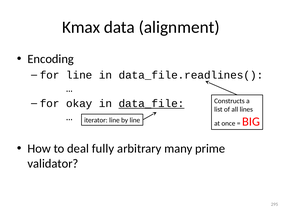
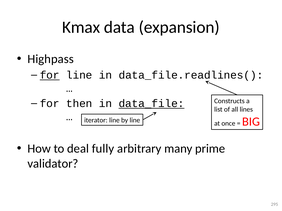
alignment: alignment -> expansion (179, 27)
Encoding: Encoding -> Highpass (51, 59)
for underline: none -> present (50, 75)
okay: okay -> then (79, 104)
